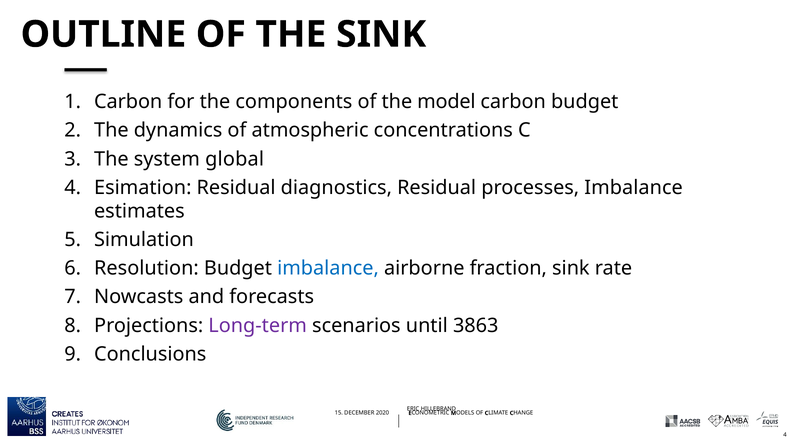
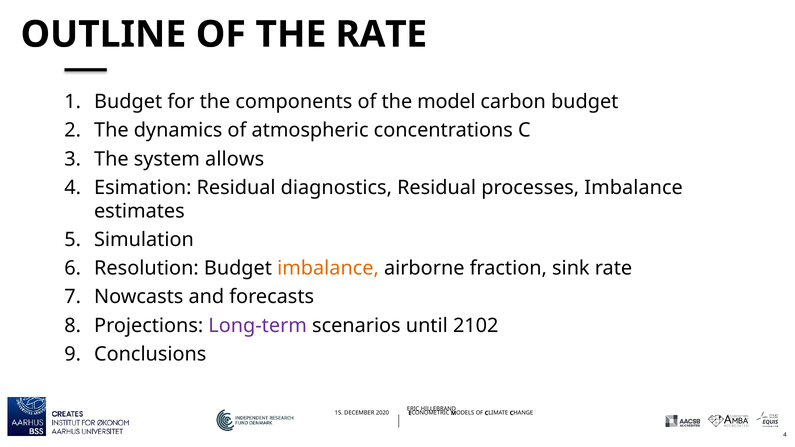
THE SINK: SINK -> RATE (381, 34)
Carbon: Carbon -> Budget (128, 102)
global: global -> allows (235, 159)
imbalance colour: blue -> orange (328, 269)
3863: 3863 -> 2102 (476, 326)
